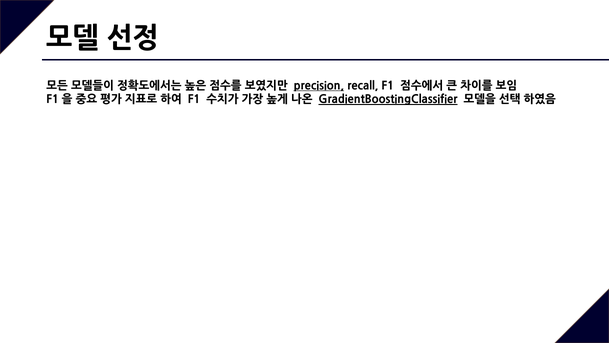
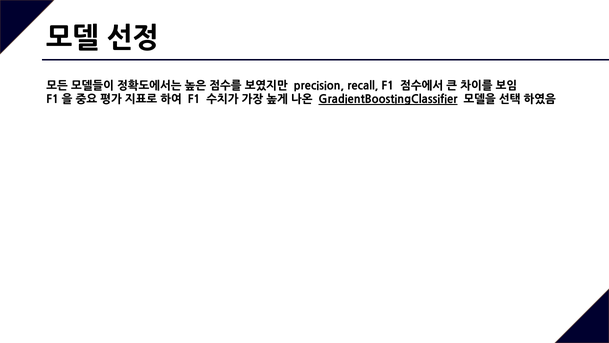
precision underline: present -> none (319, 86)
